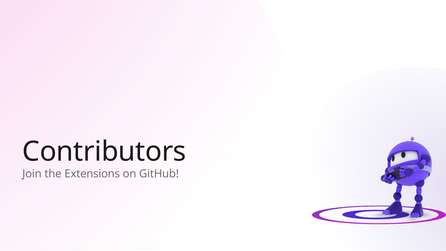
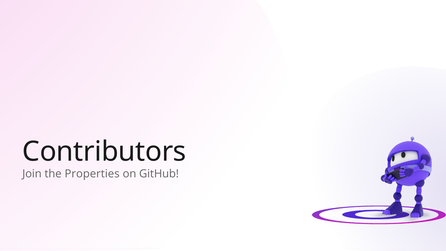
Extensions: Extensions -> Properties (92, 174)
